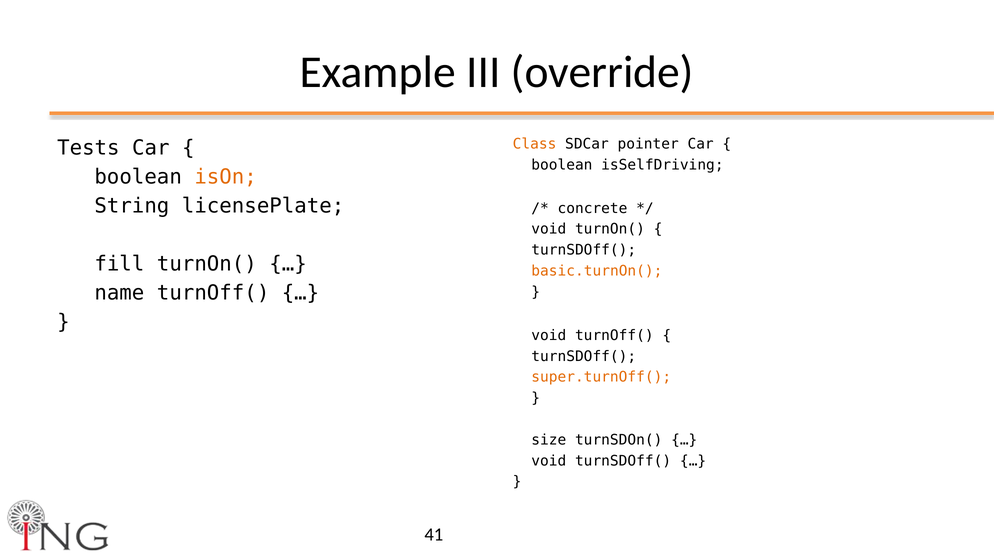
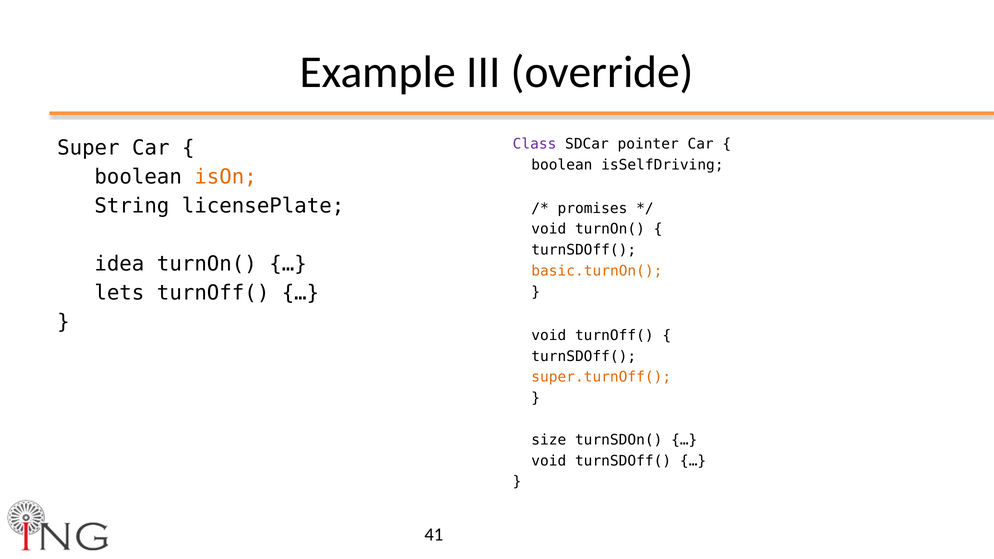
Class colour: orange -> purple (535, 144)
Tests: Tests -> Super (88, 148)
concrete: concrete -> promises (592, 208)
fill: fill -> idea (119, 264)
name: name -> lets (119, 293)
